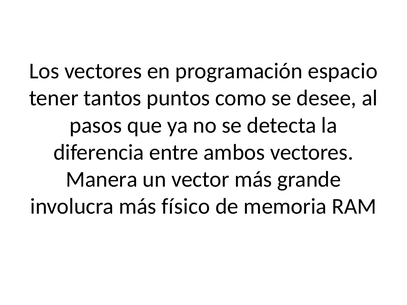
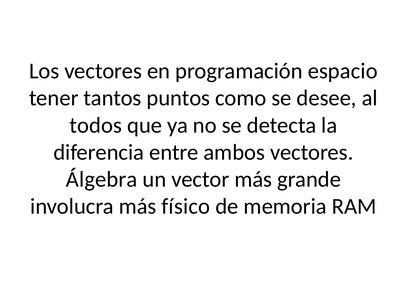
pasos: pasos -> todos (96, 125)
Manera: Manera -> Álgebra (102, 180)
